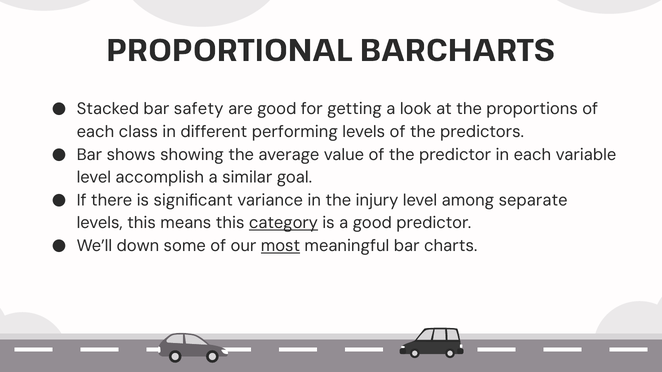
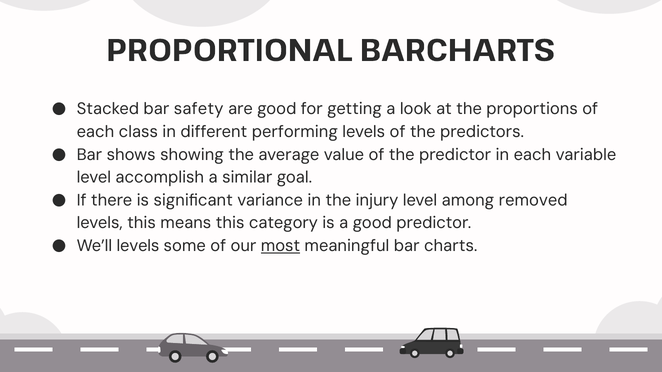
separate: separate -> removed (533, 200)
category underline: present -> none (283, 223)
We’ll down: down -> levels (138, 246)
